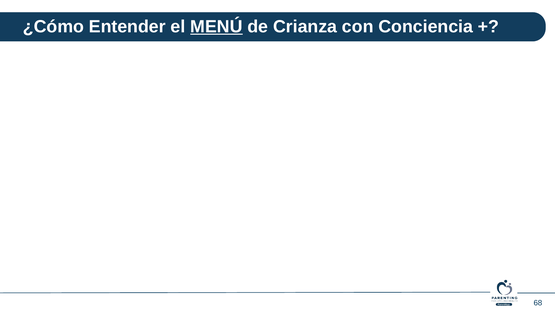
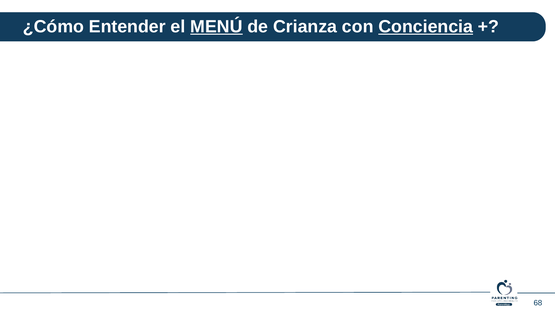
Conciencia underline: none -> present (426, 27)
